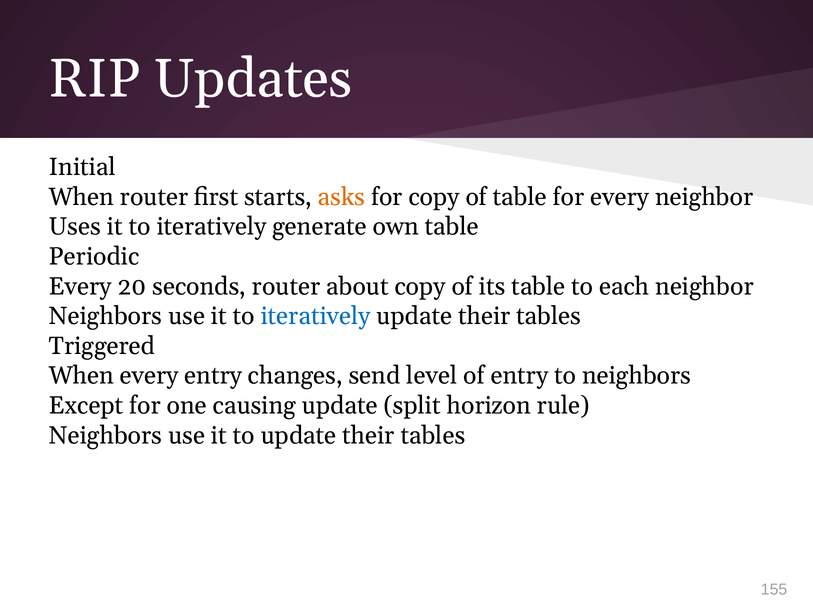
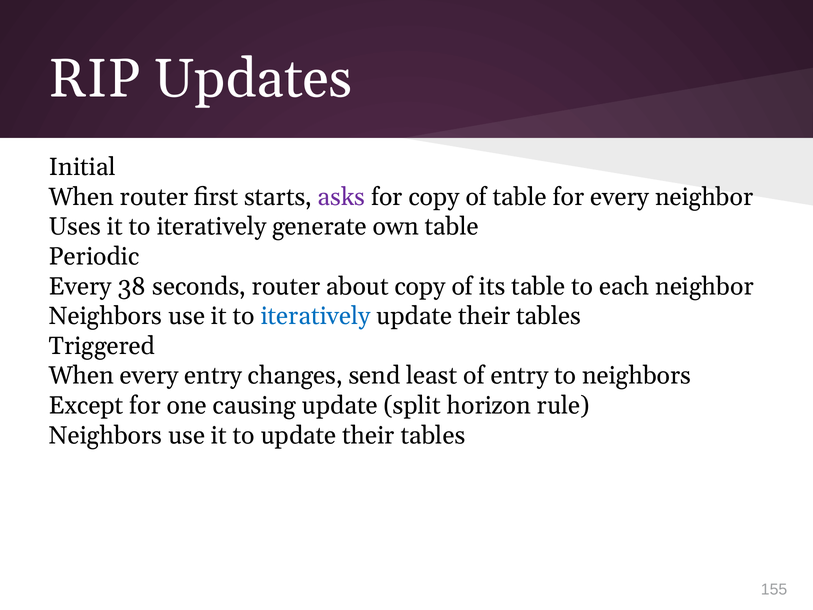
asks colour: orange -> purple (342, 197)
20: 20 -> 38 (132, 286)
level: level -> least (432, 376)
